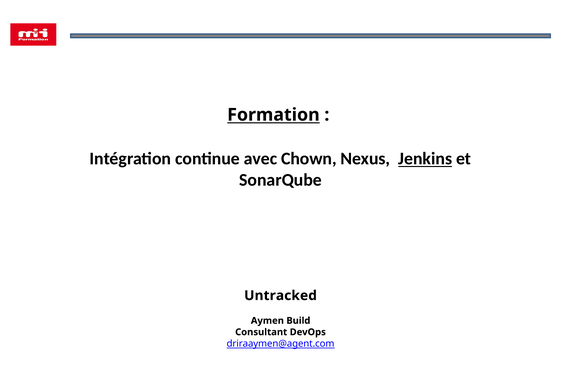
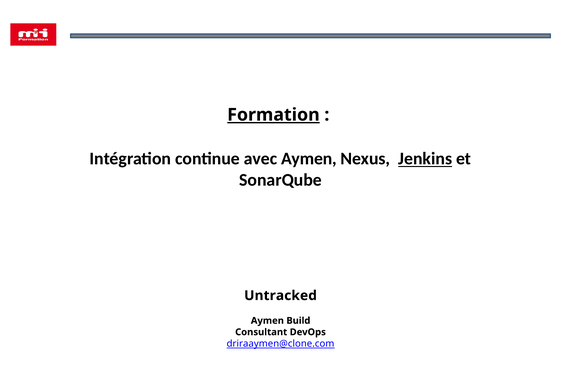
Formation underline: none -> present (273, 115)
avec Chown: Chown -> Aymen (309, 159)
driraaymen@agent.com: driraaymen@agent.com -> driraaymen@clone.com (280, 343)
